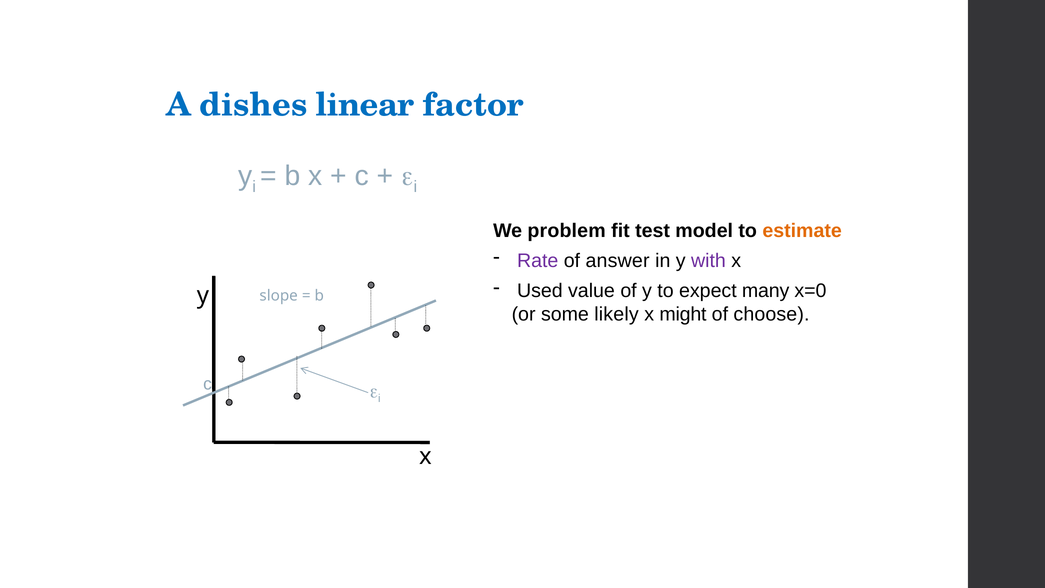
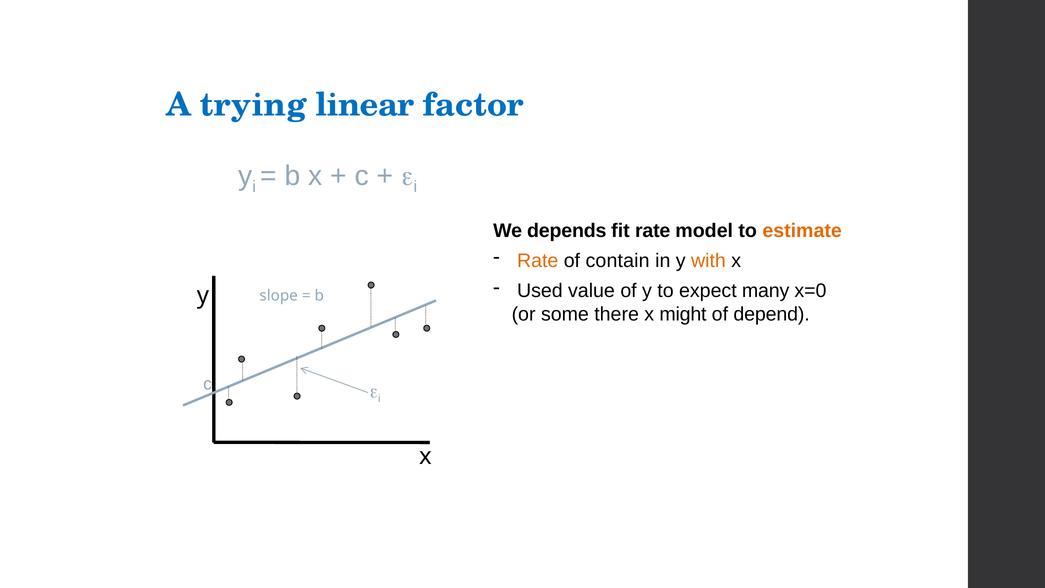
dishes: dishes -> trying (253, 105)
problem: problem -> depends (567, 231)
fit test: test -> rate (653, 231)
Rate colour: purple -> orange (538, 261)
answer: answer -> contain (618, 261)
with colour: purple -> orange (708, 261)
likely: likely -> there (617, 314)
choose: choose -> depend (772, 314)
